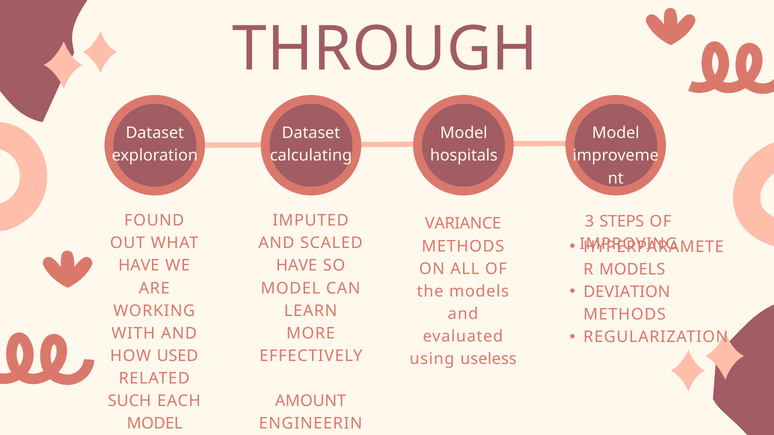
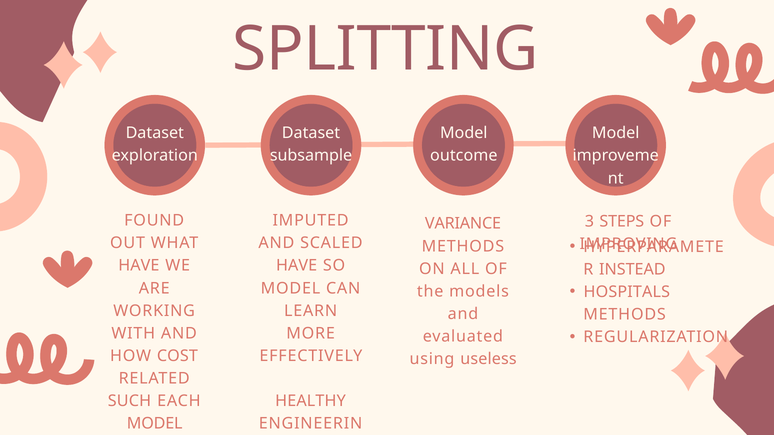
THROUGH: THROUGH -> SPLITTING (385, 49)
calculating: calculating -> subsample (311, 156)
hospitals: hospitals -> outcome (464, 156)
MODELS: MODELS -> INSTEAD (632, 270)
DEVIATION: DEVIATION -> HOSPITALS (627, 292)
USED: USED -> COST (177, 356)
AMOUNT: AMOUNT -> HEALTHY (310, 401)
